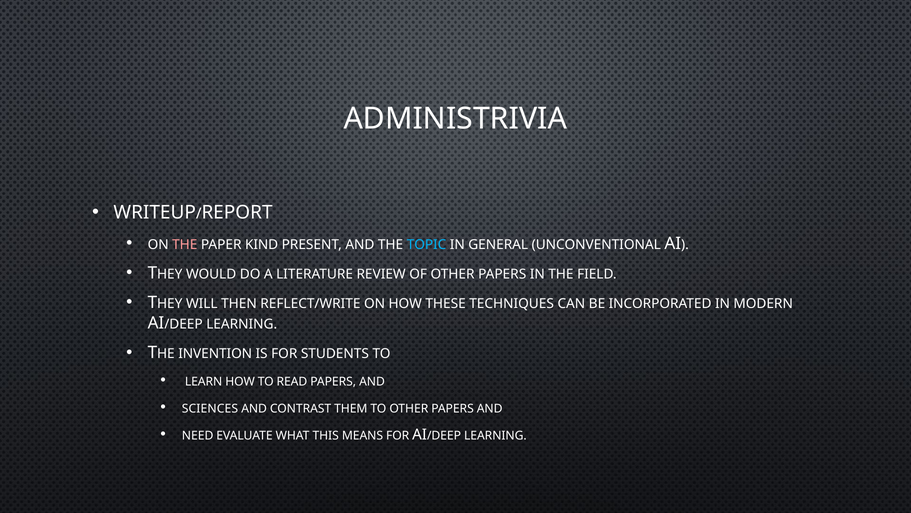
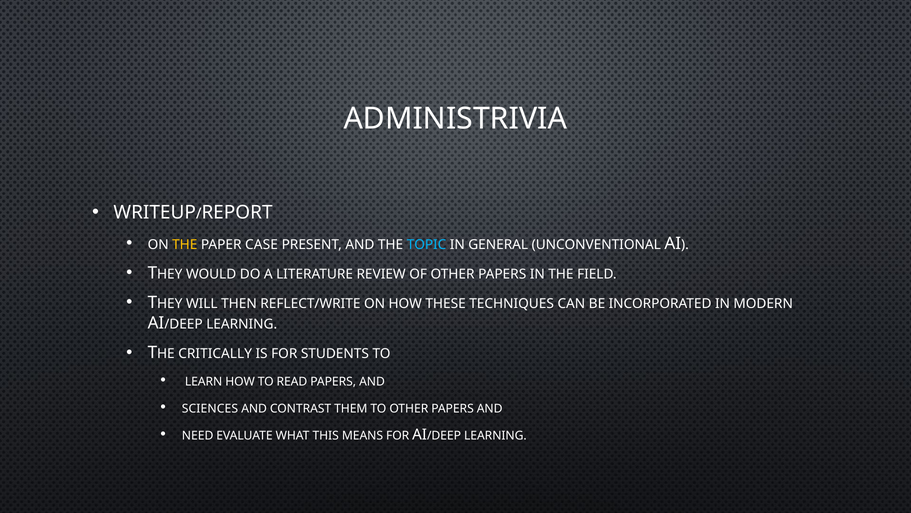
THE colour: pink -> yellow (185, 244)
KIND: KIND -> CASE (262, 244)
INVENTION: INVENTION -> CRITICALLY (215, 354)
